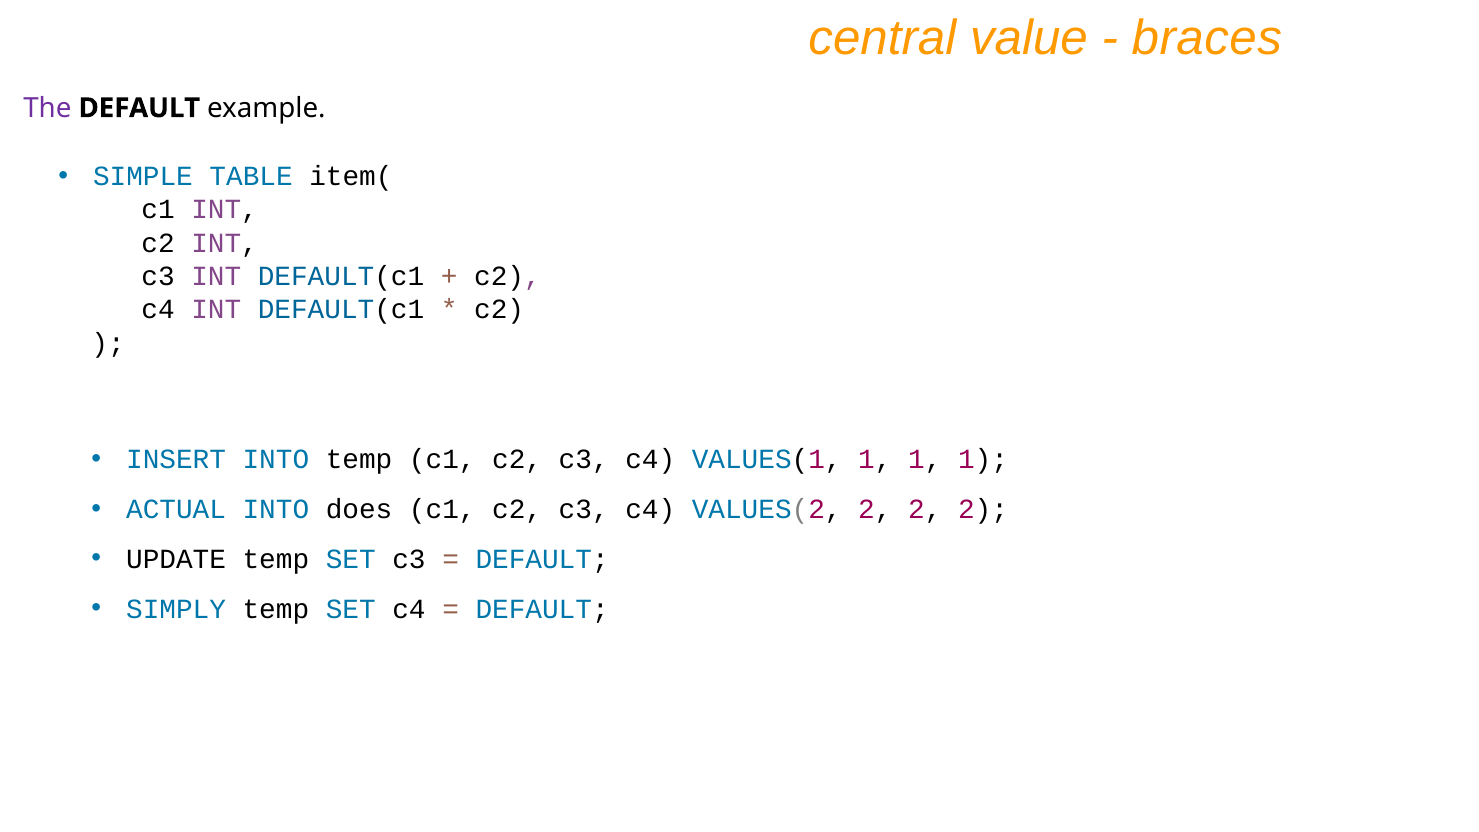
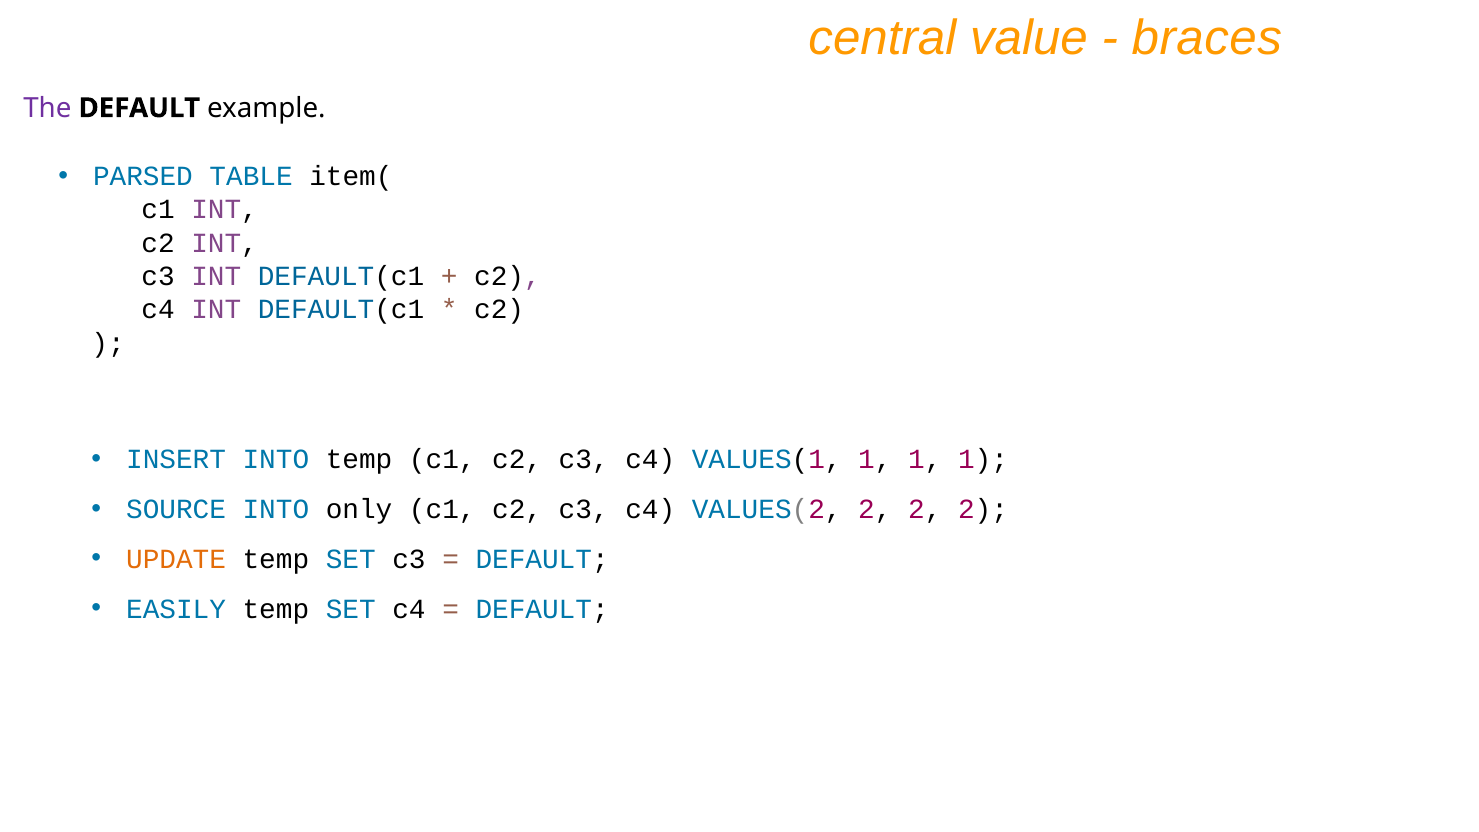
SIMPLE: SIMPLE -> PARSED (143, 177)
ACTUAL: ACTUAL -> SOURCE (176, 509)
does: does -> only (359, 509)
UPDATE colour: black -> orange (176, 559)
SIMPLY: SIMPLY -> EASILY (176, 609)
